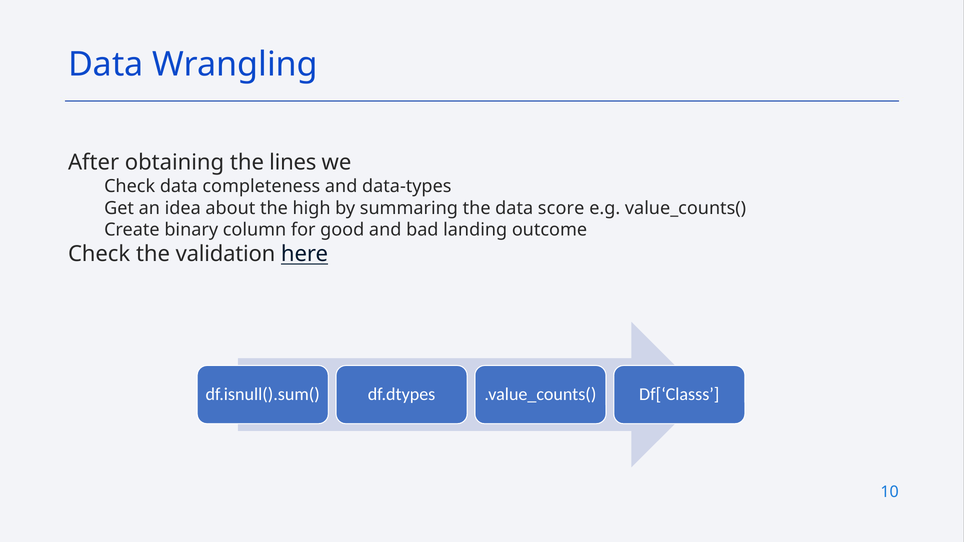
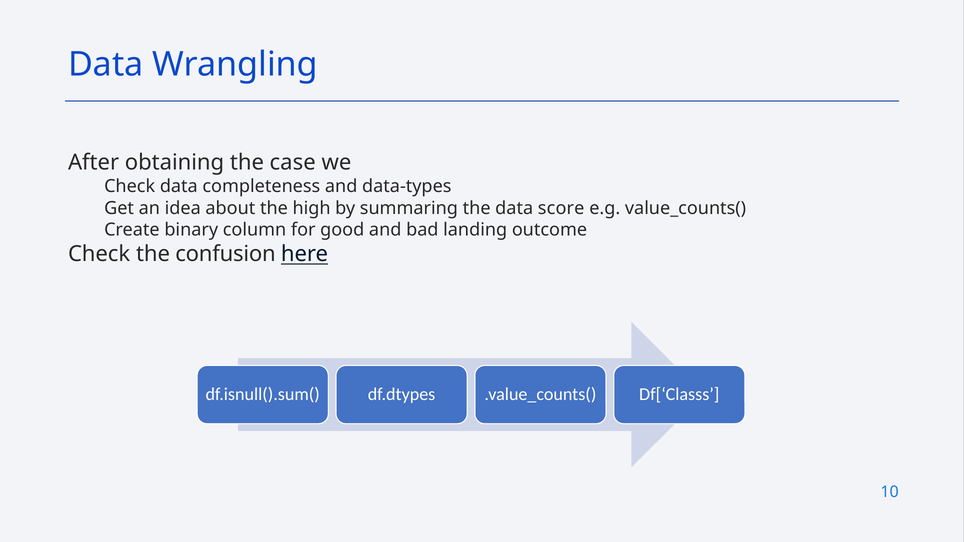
lines: lines -> case (293, 163)
validation: validation -> confusion (226, 254)
